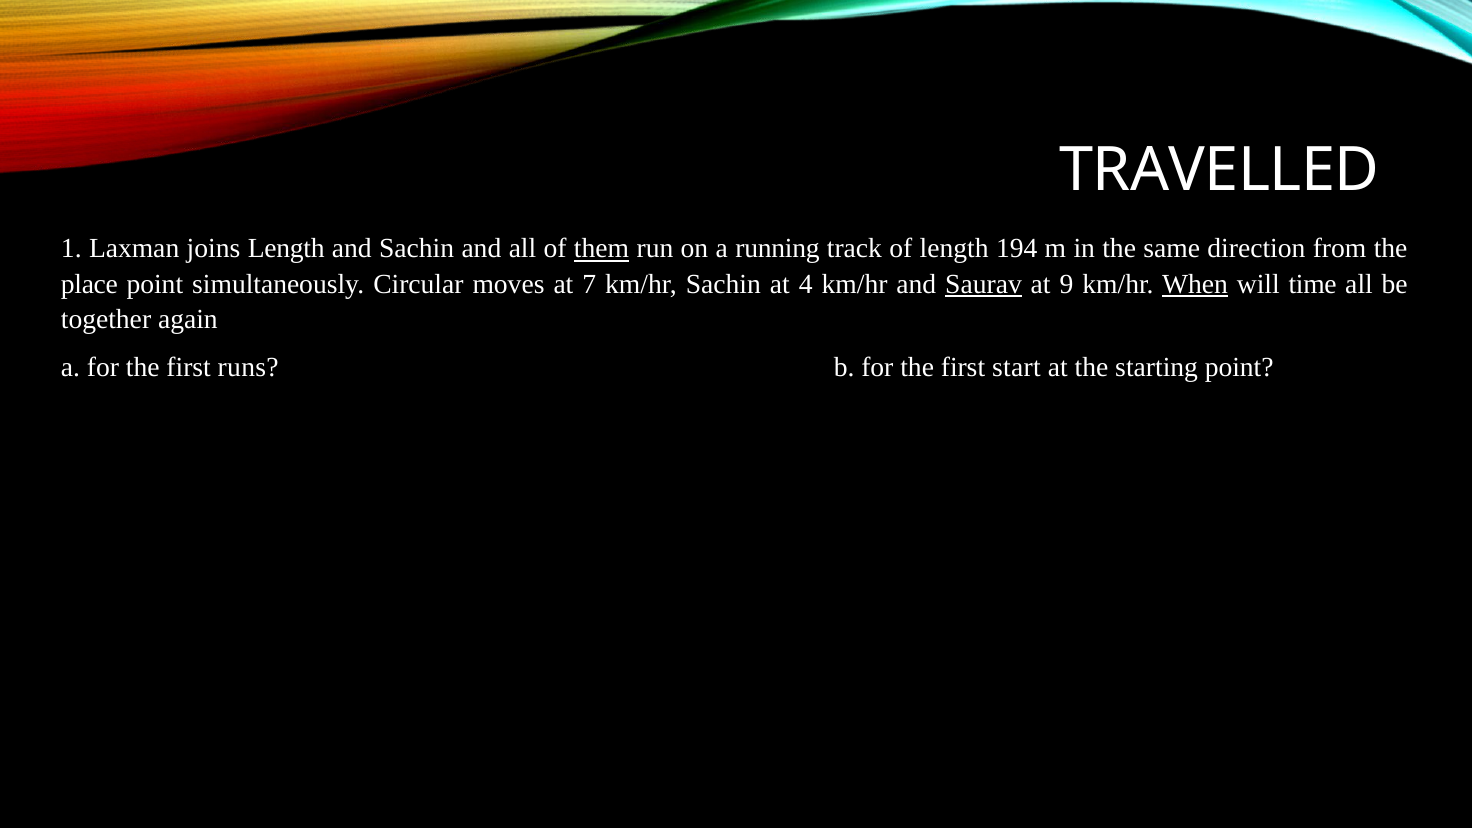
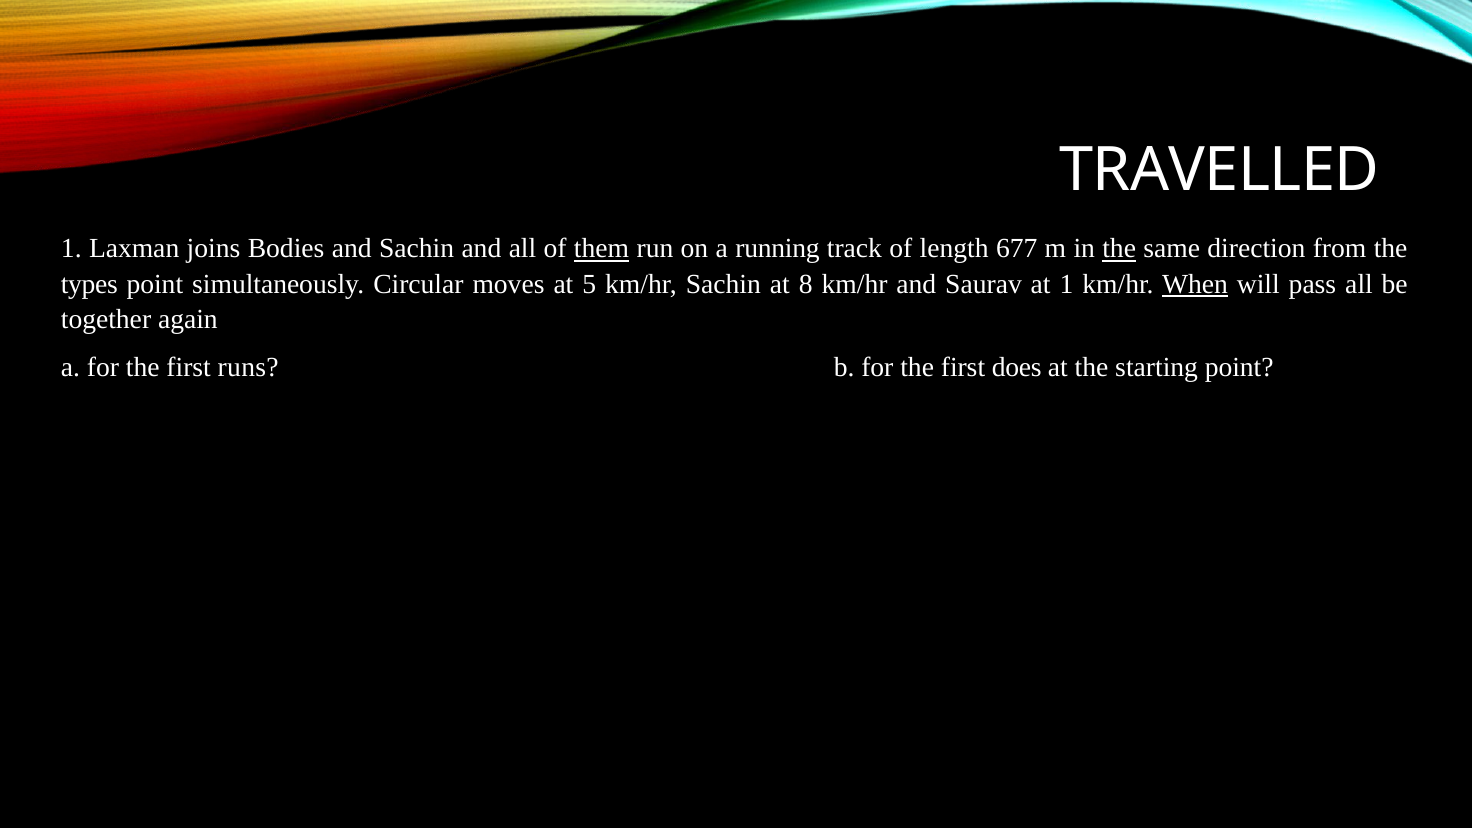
joins Length: Length -> Bodies (286, 249)
194: 194 -> 677 (1017, 249)
the underline: none -> present (1119, 249)
place: place -> types (89, 284)
7: 7 -> 5 (589, 284)
4: 4 -> 8 (806, 284)
Saurav underline: present -> none (983, 284)
at 9: 9 -> 1 (1067, 284)
time: time -> pass (1312, 284)
start: start -> does (1017, 367)
